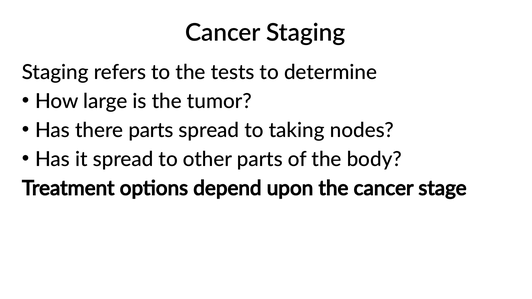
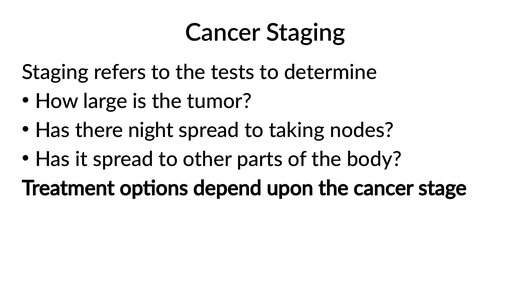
there parts: parts -> night (151, 130)
